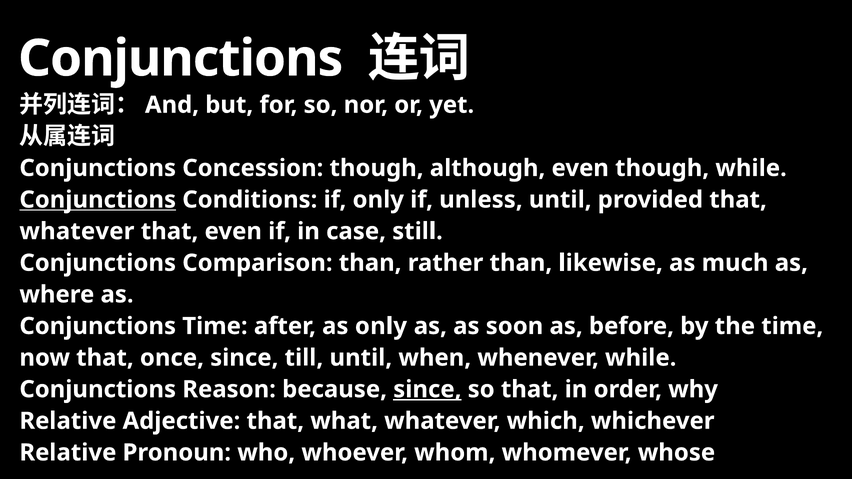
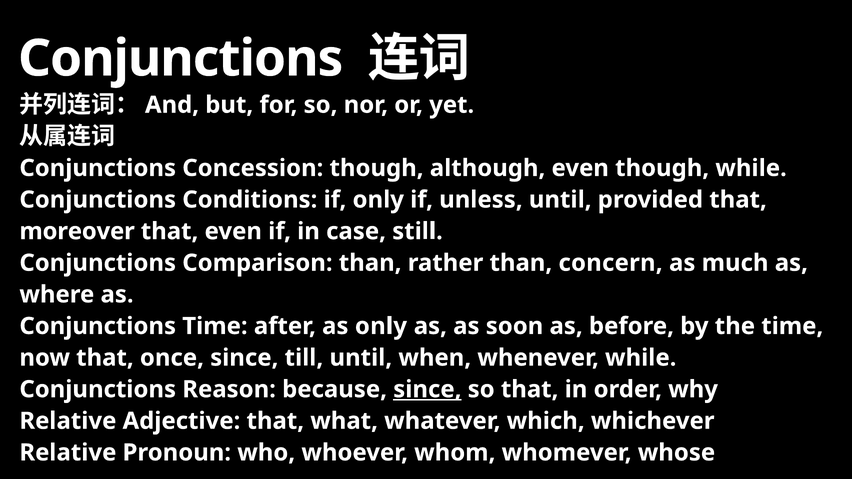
Conjunctions underline: present -> none (98, 200)
whatever: whatever -> moreover (77, 231)
likewise: likewise -> concern (611, 263)
